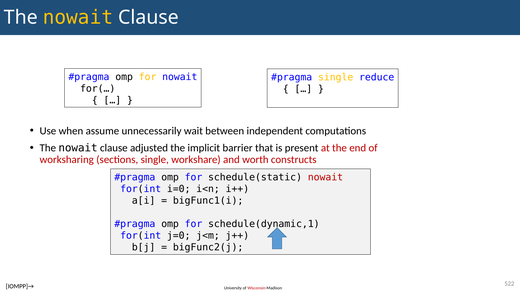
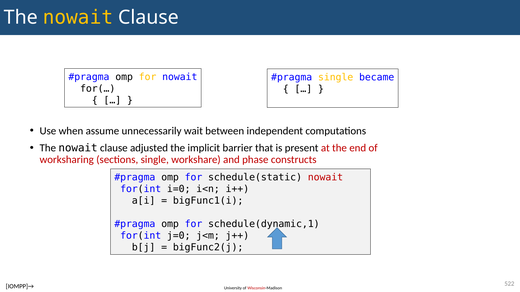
reduce: reduce -> became (377, 77)
worth: worth -> phase (255, 160)
